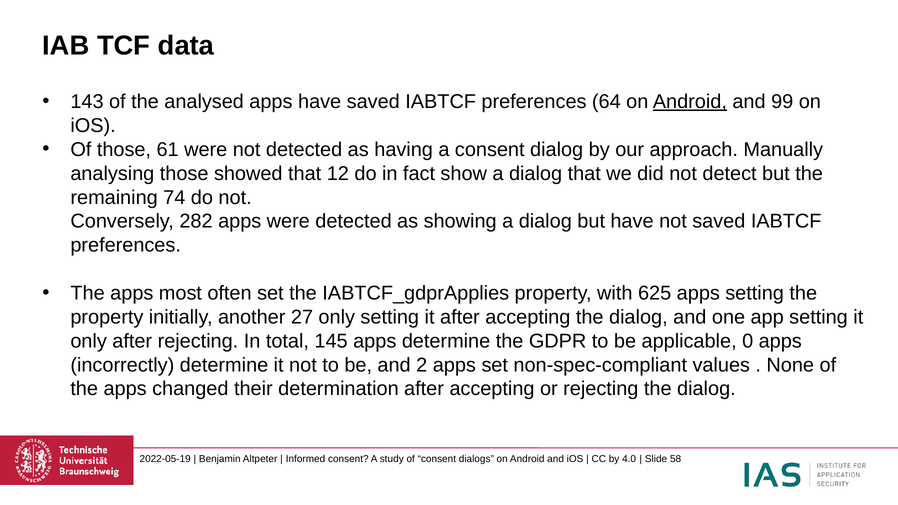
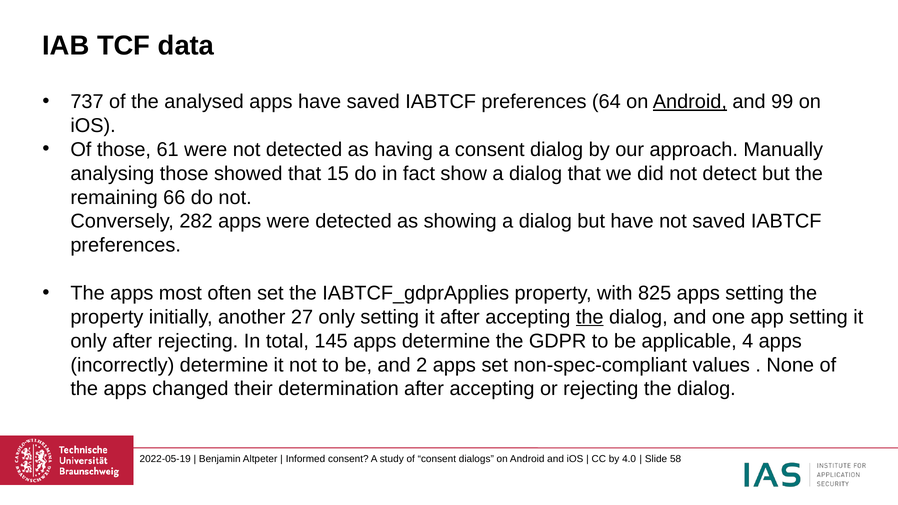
143: 143 -> 737 (87, 102)
12: 12 -> 15 (338, 174)
74: 74 -> 66 (174, 197)
625: 625 -> 825 (655, 293)
the underline: none -> present (590, 317)
0: 0 -> 4 (748, 341)
